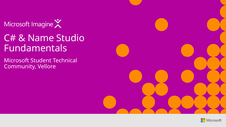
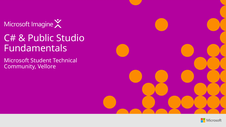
Name: Name -> Public (41, 38)
